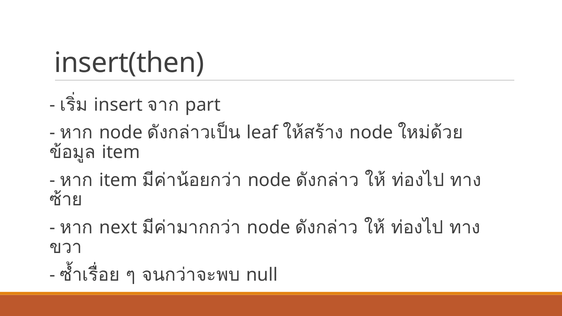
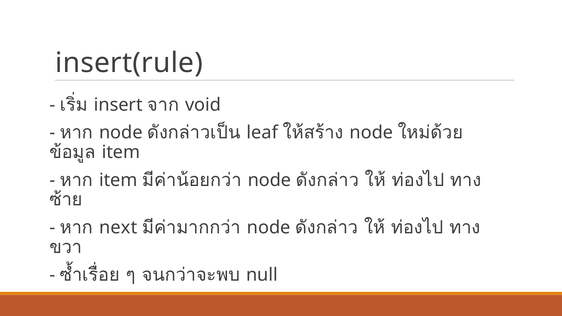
insert(then: insert(then -> insert(rule (129, 63)
part: part -> void (203, 105)
